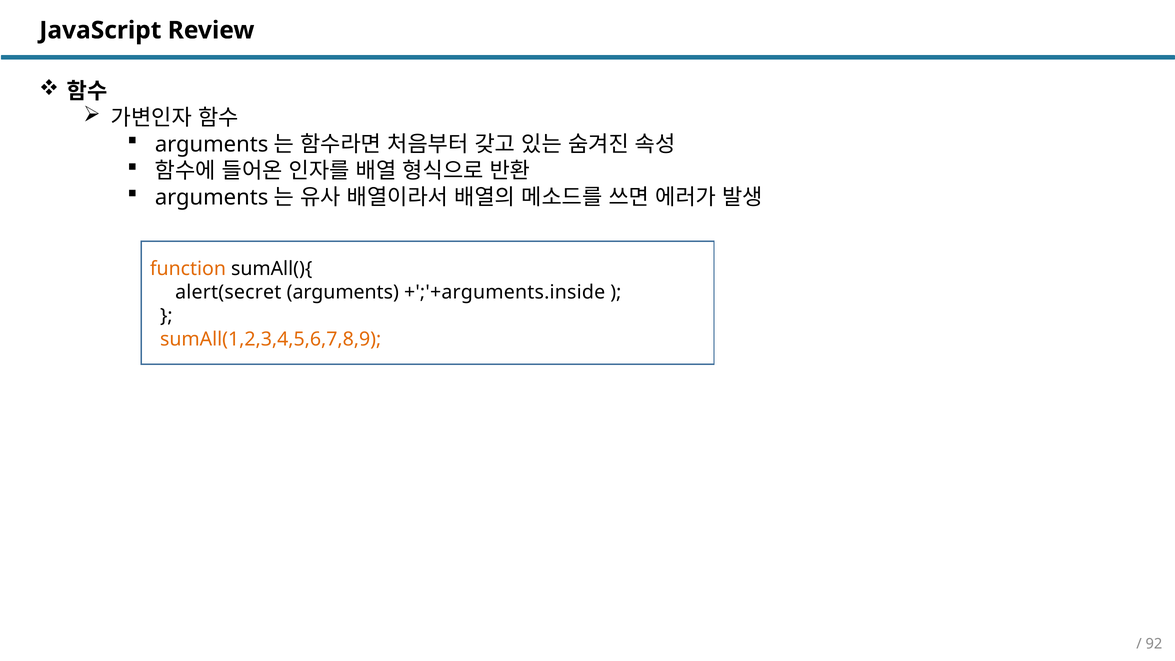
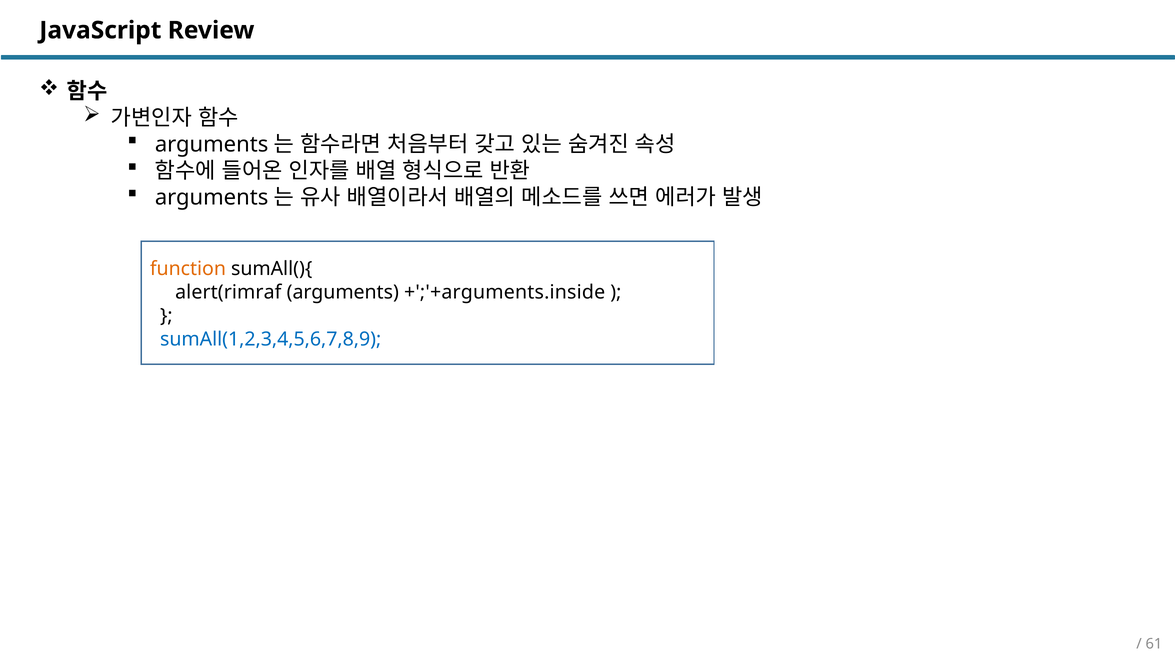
alert(secret: alert(secret -> alert(rimraf (228, 292)
sumAll(1,2,3,4,5,6,7,8,9 colour: orange -> blue (271, 339)
92: 92 -> 61 (1154, 644)
